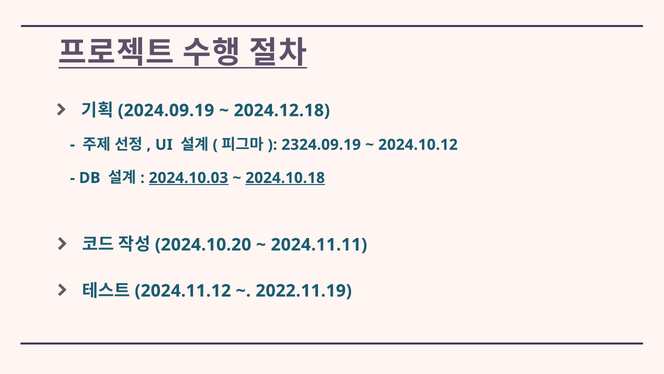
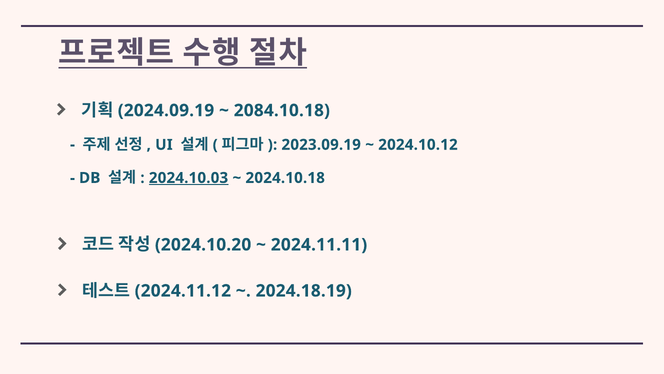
2024.12.18: 2024.12.18 -> 2084.10.18 (282, 110)
2324.09.19: 2324.09.19 -> 2023.09.19 (321, 145)
2024.10.18 underline: present -> none (285, 178)
2022.11.19: 2022.11.19 -> 2024.18.19 (304, 290)
